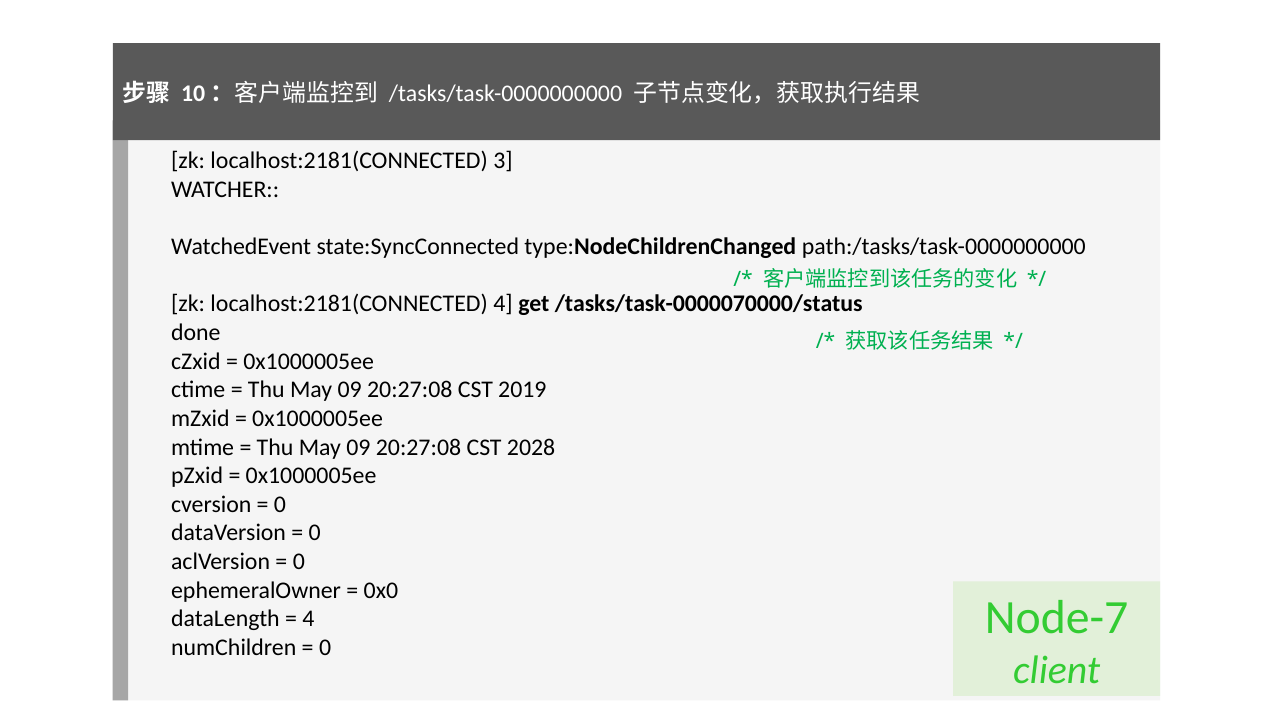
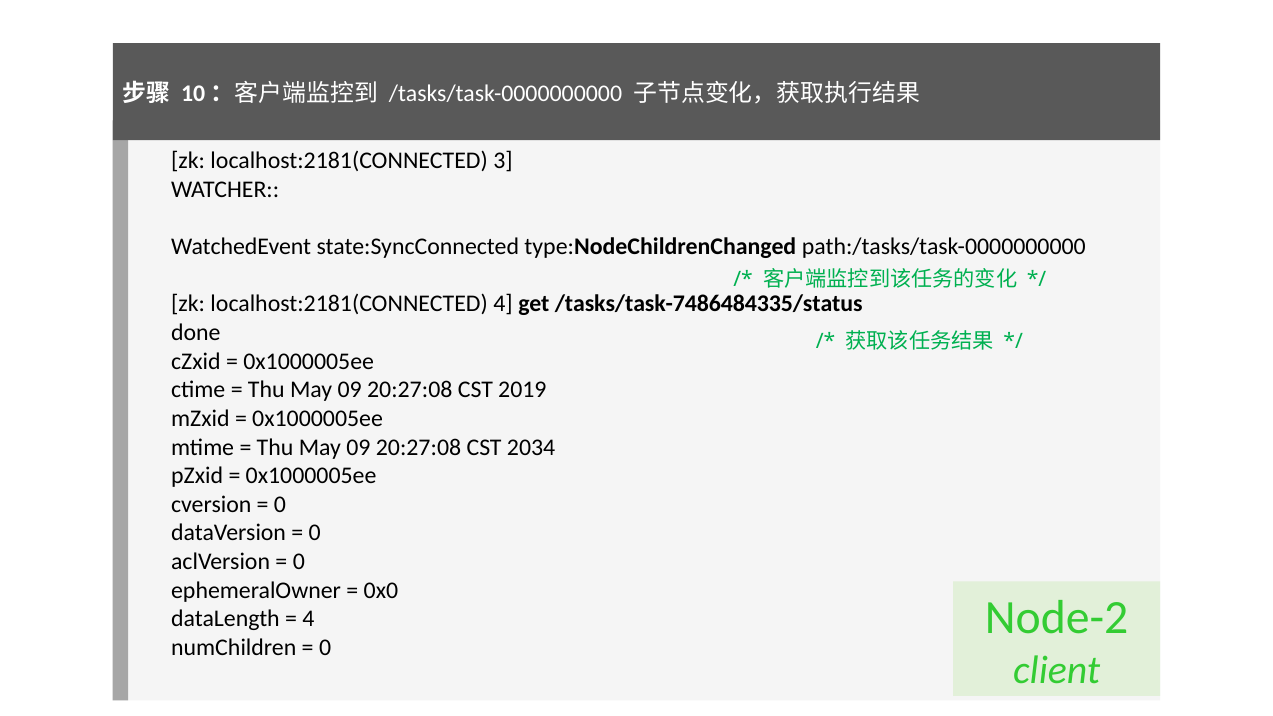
/tasks/task-0000070000/status: /tasks/task-0000070000/status -> /tasks/task-7486484335/status (709, 304)
2028: 2028 -> 2034 (531, 447)
Node-7: Node-7 -> Node-2 (1057, 618)
